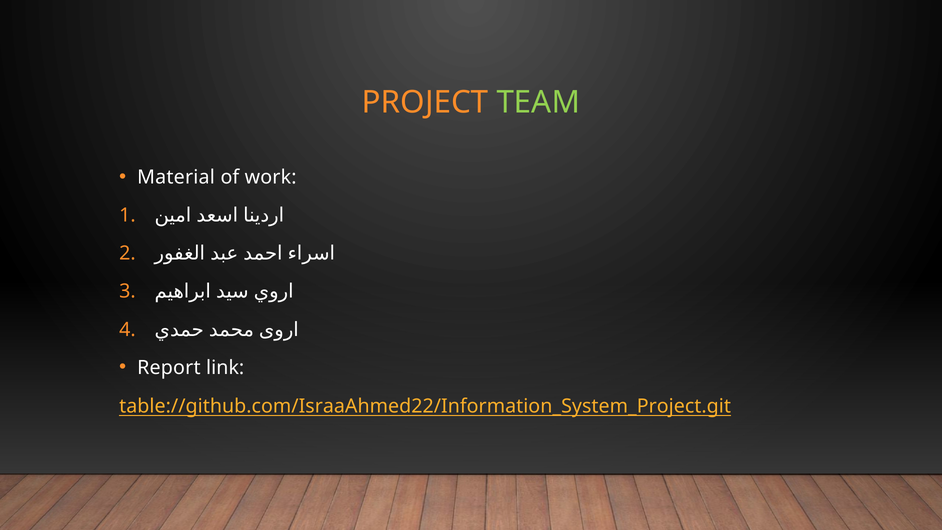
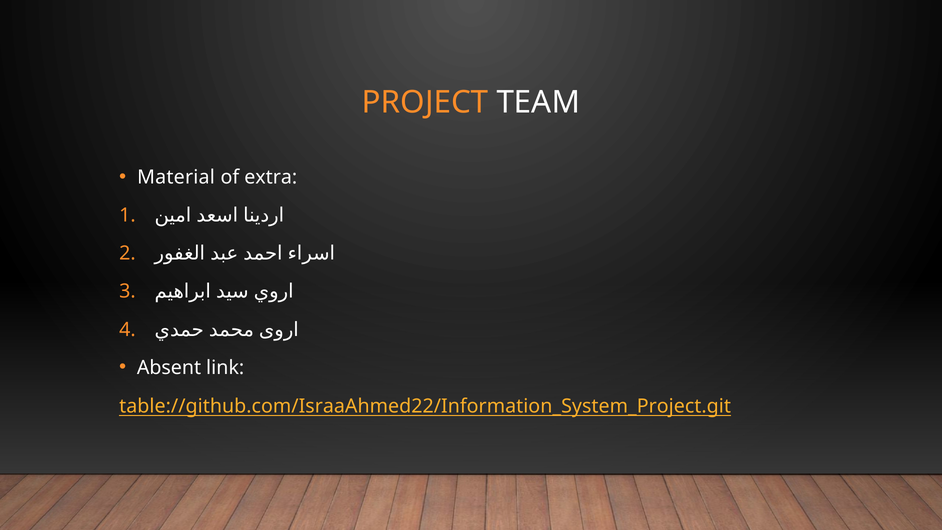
TEAM colour: light green -> white (538, 103)
work: work -> extra (271, 177)
Report: Report -> Absent (169, 368)
